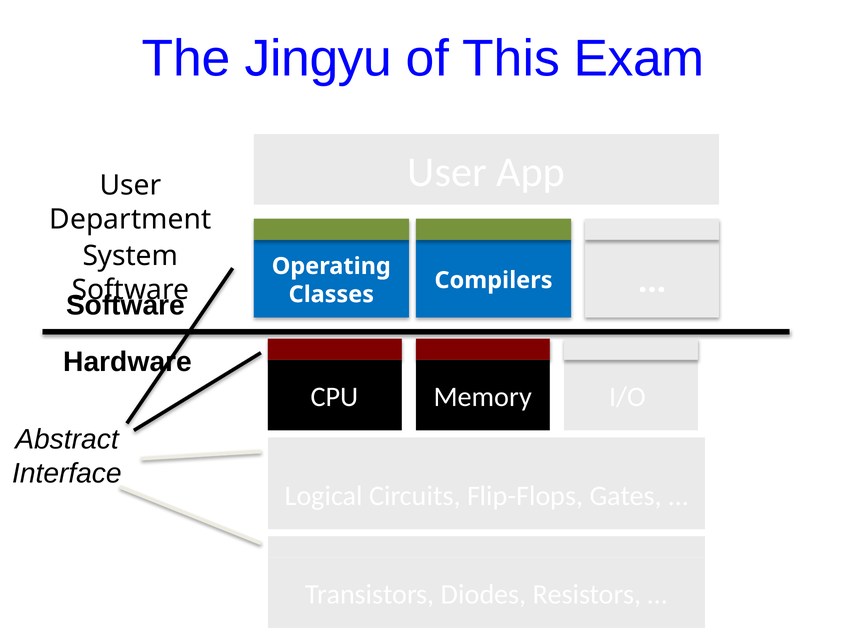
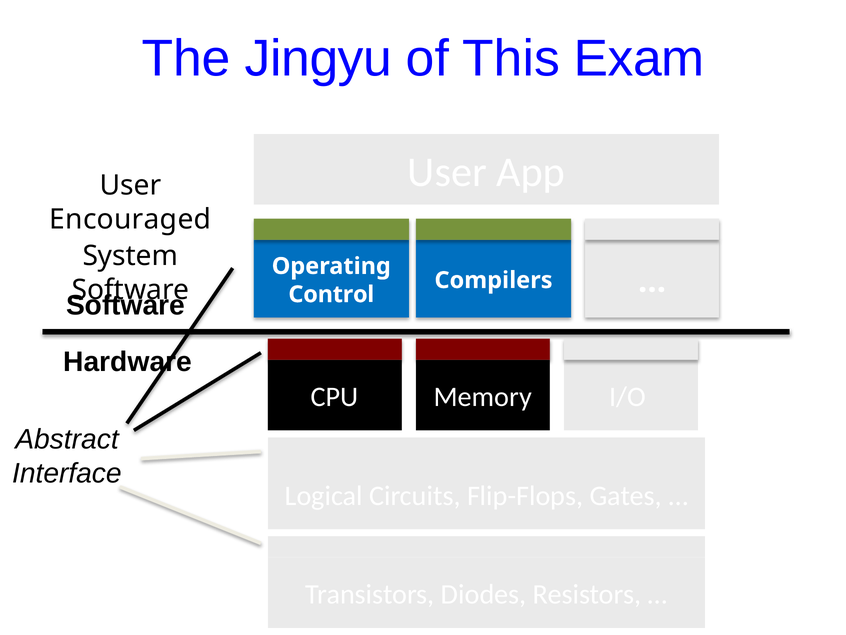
Department: Department -> Encouraged (130, 219)
Classes: Classes -> Control (331, 294)
